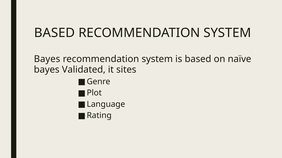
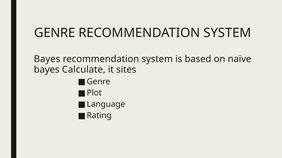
BASED: BASED -> GENRE (55, 33)
Validated: Validated -> Calculate (84, 70)
